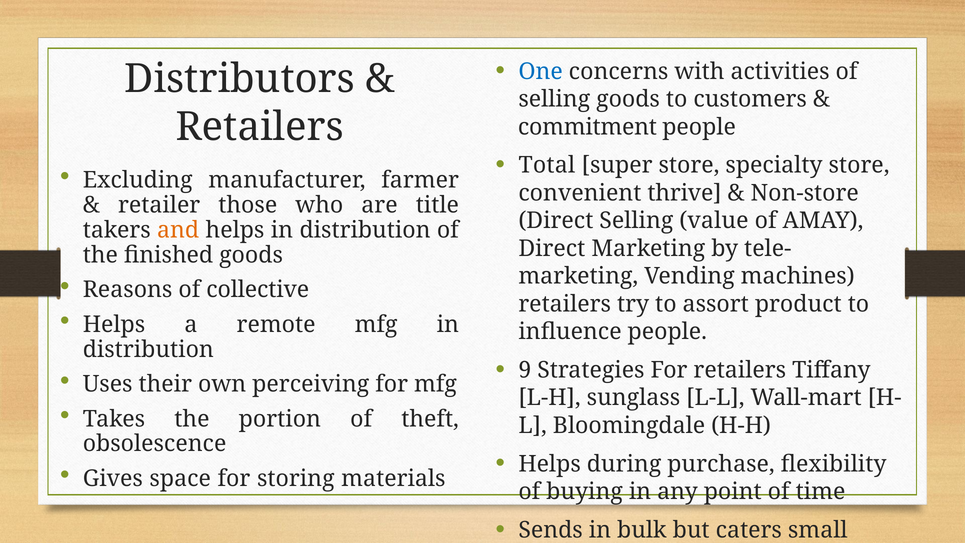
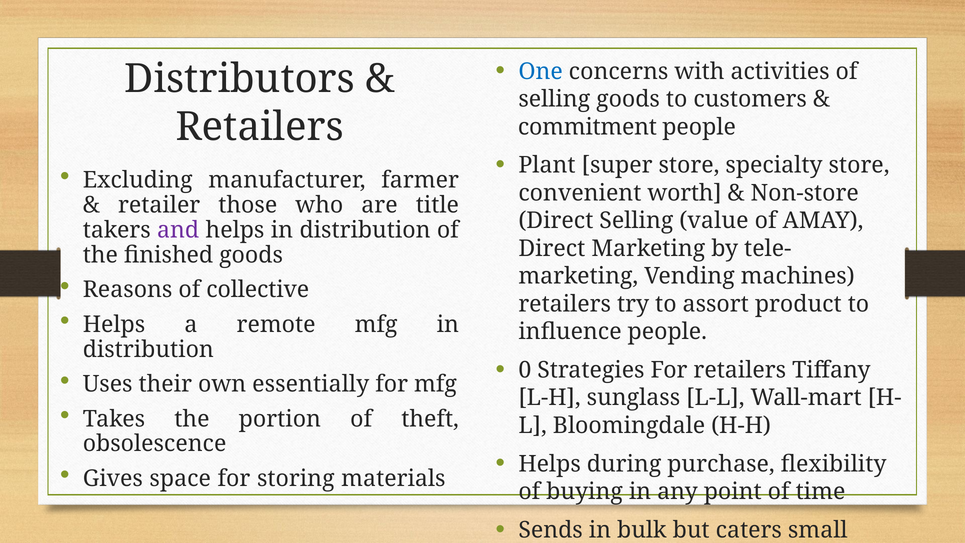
Total: Total -> Plant (547, 165)
thrive: thrive -> worth (685, 193)
and colour: orange -> purple (178, 230)
9: 9 -> 0 (525, 370)
perceiving: perceiving -> essentially (311, 384)
